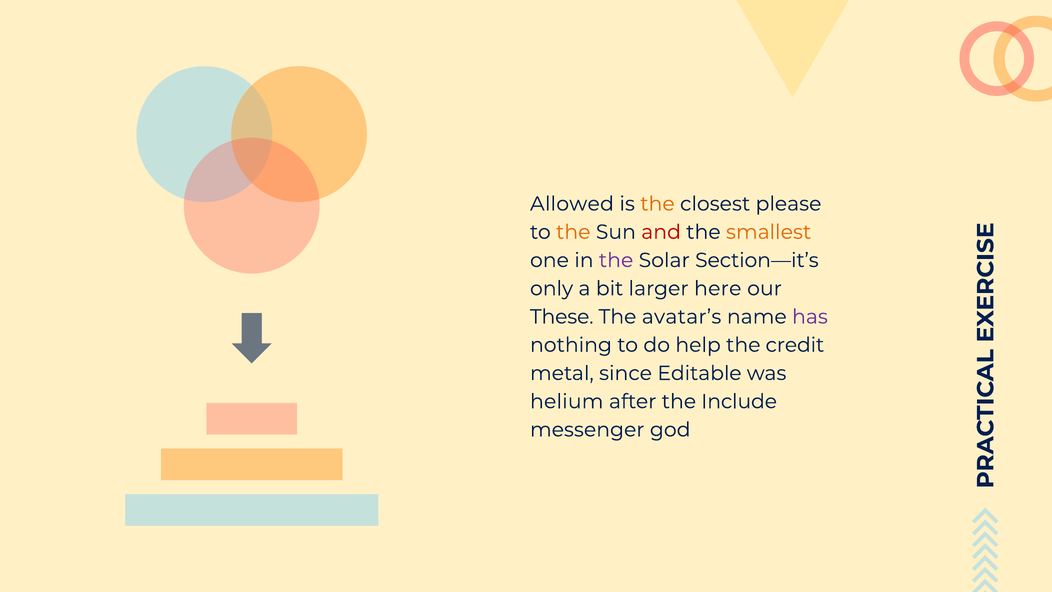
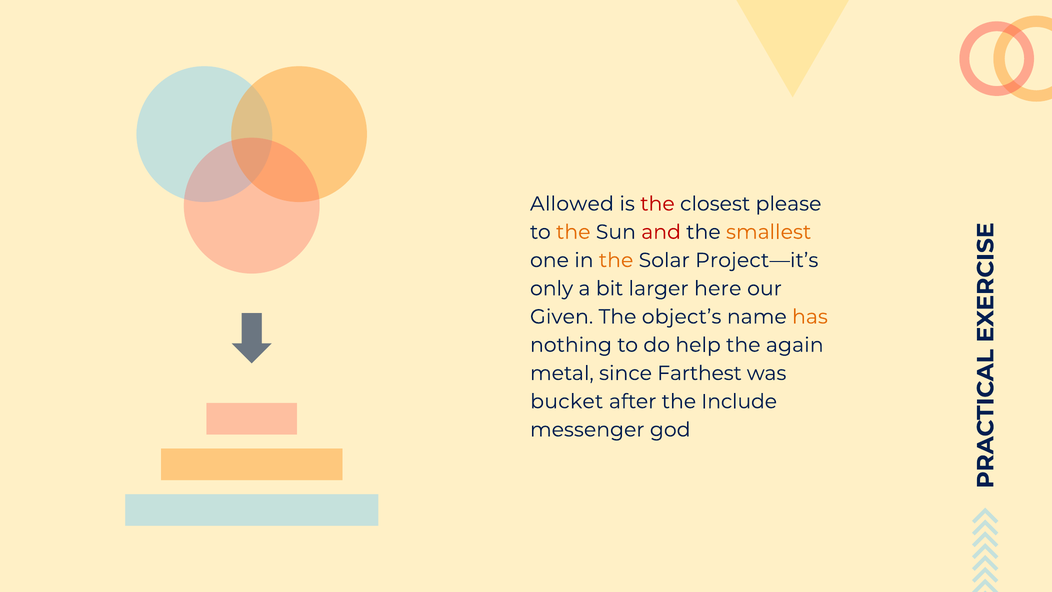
the colour: orange -> red (657, 204)
the colour: purple -> orange (616, 260)
Section—it’s: Section—it’s -> Project—it’s (757, 260)
These: These -> Given (562, 317)
avatar’s: avatar’s -> object’s (682, 317)
has colour: purple -> orange (810, 317)
credit: credit -> again (795, 345)
Editable: Editable -> Farthest (699, 373)
helium: helium -> bucket (567, 401)
